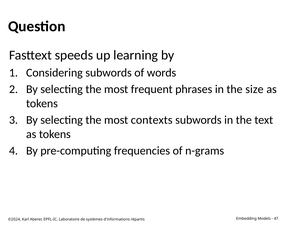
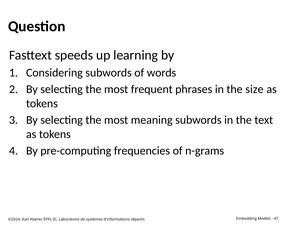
contexts: contexts -> meaning (152, 120)
